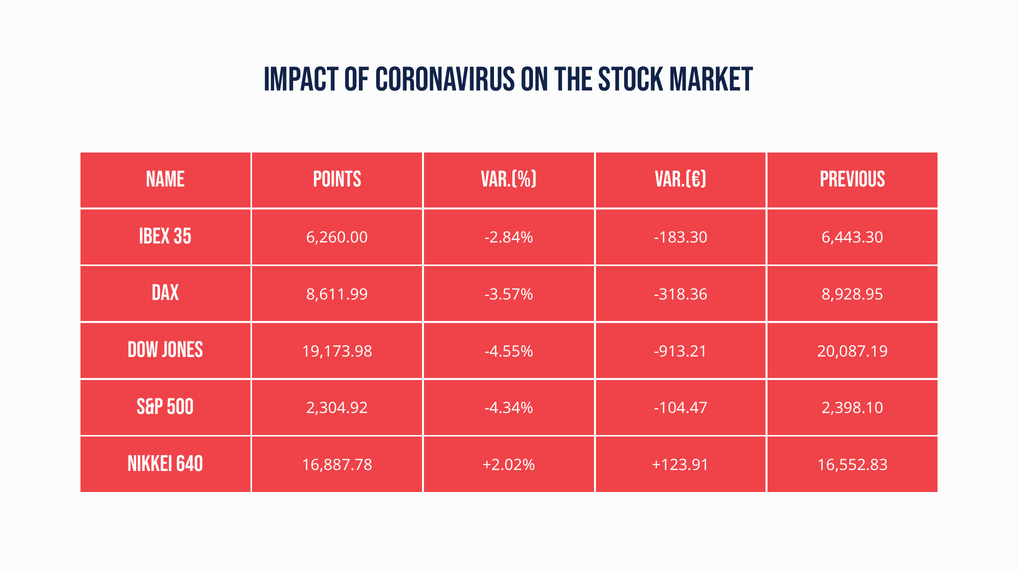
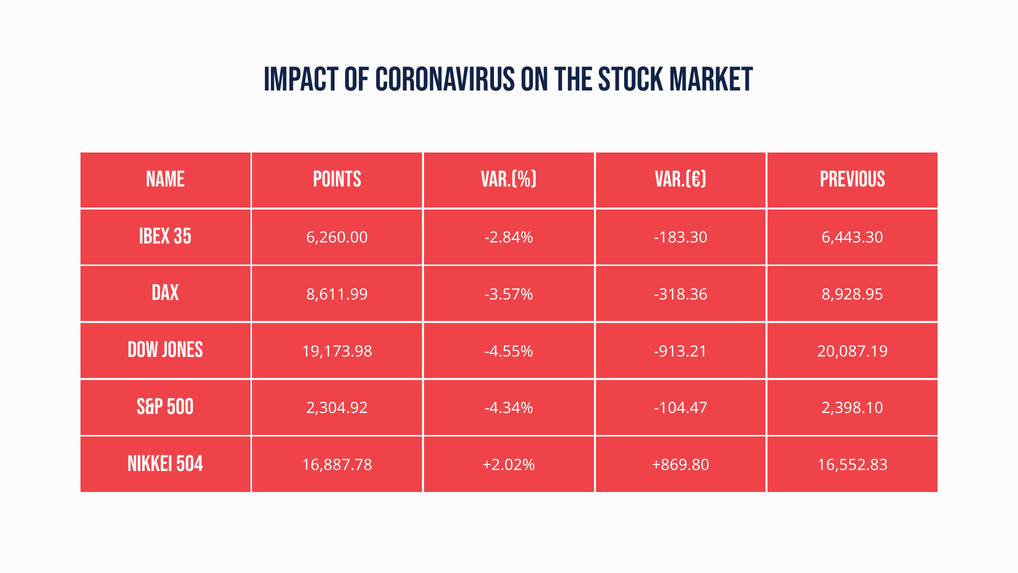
640: 640 -> 504 (190, 463)
+123.91: +123.91 -> +869.80 (681, 465)
